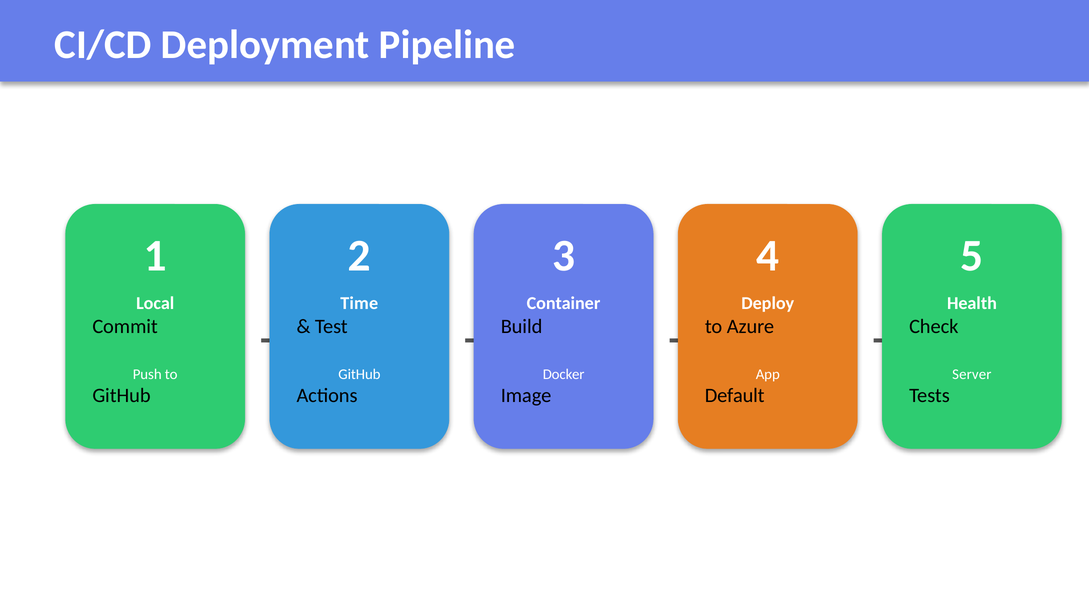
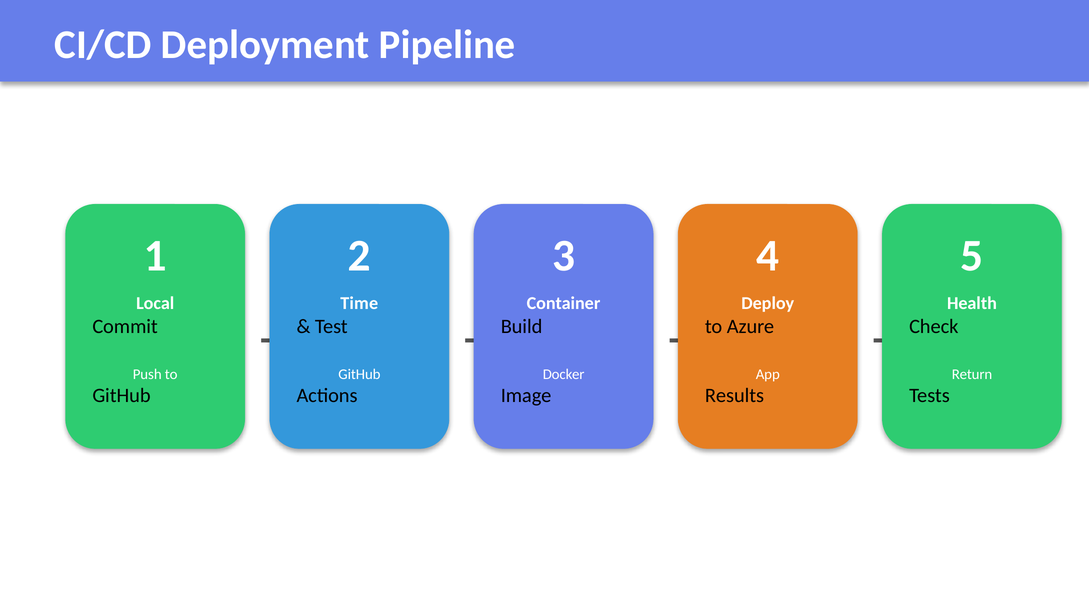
Server: Server -> Return (972, 375)
Default: Default -> Results (735, 396)
